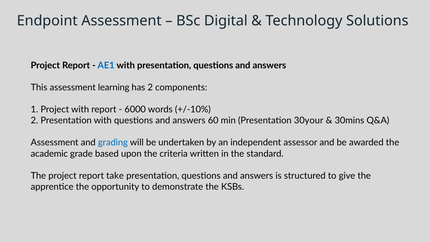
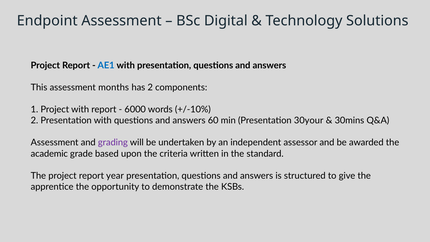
learning: learning -> months (114, 87)
grading colour: blue -> purple (113, 143)
take: take -> year (115, 176)
